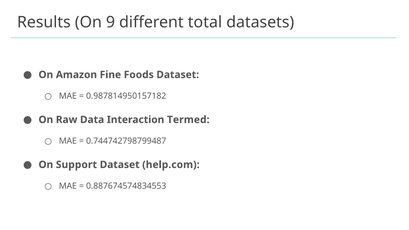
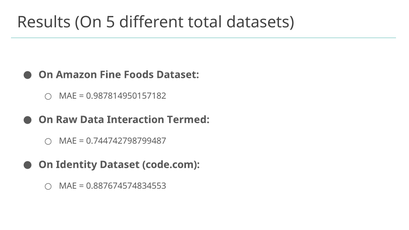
9: 9 -> 5 (110, 22)
Support: Support -> Identity (76, 165)
help.com: help.com -> code.com (171, 165)
